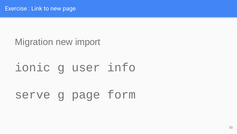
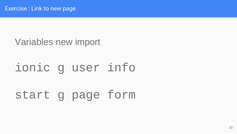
Migration: Migration -> Variables (34, 42)
serve: serve -> start (33, 94)
